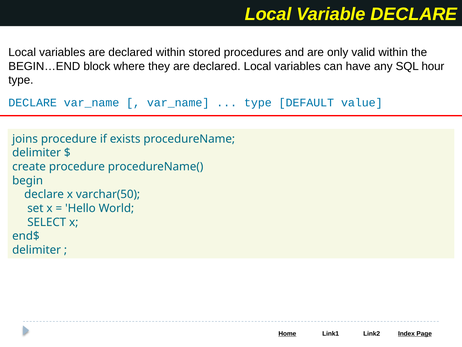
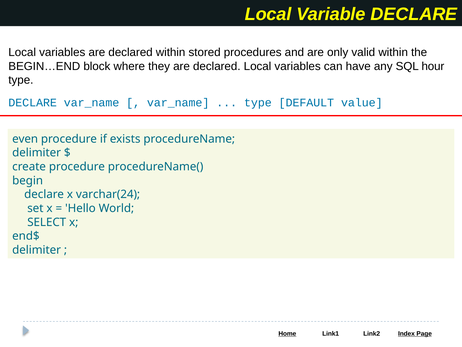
joins: joins -> even (25, 139)
varchar(50: varchar(50 -> varchar(24 (108, 194)
